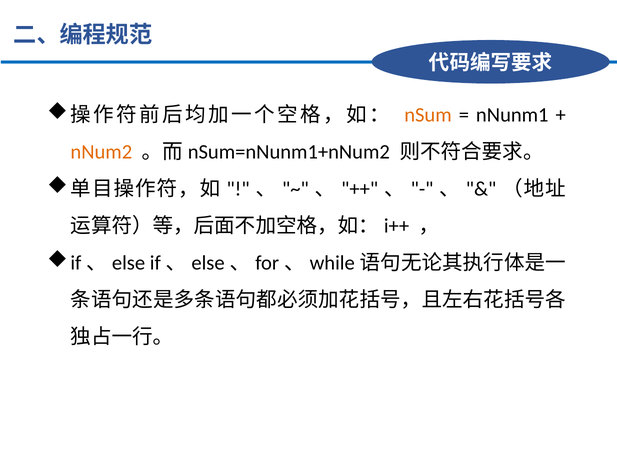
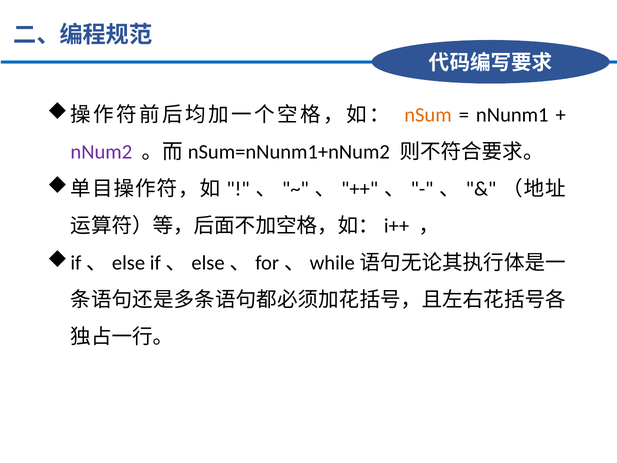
nNum2 colour: orange -> purple (101, 152)
